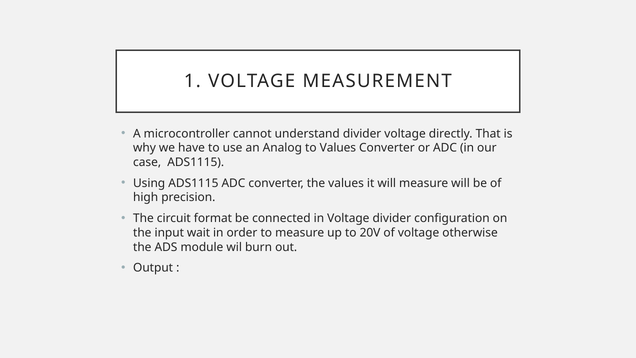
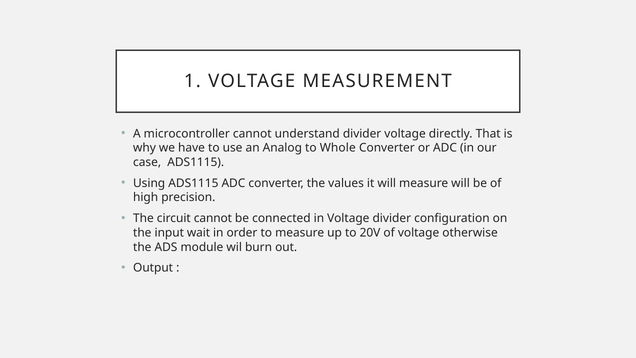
to Values: Values -> Whole (338, 148)
circuit format: format -> cannot (213, 218)
